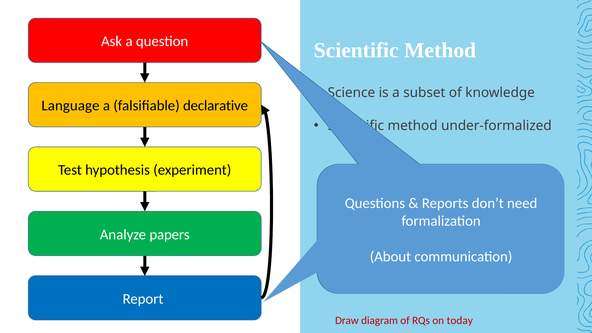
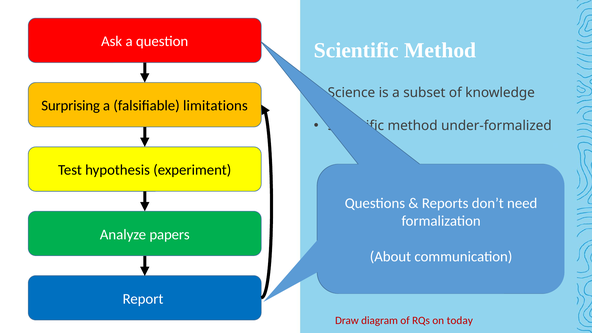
Language: Language -> Surprising (71, 106)
declarative: declarative -> limitations (215, 106)
